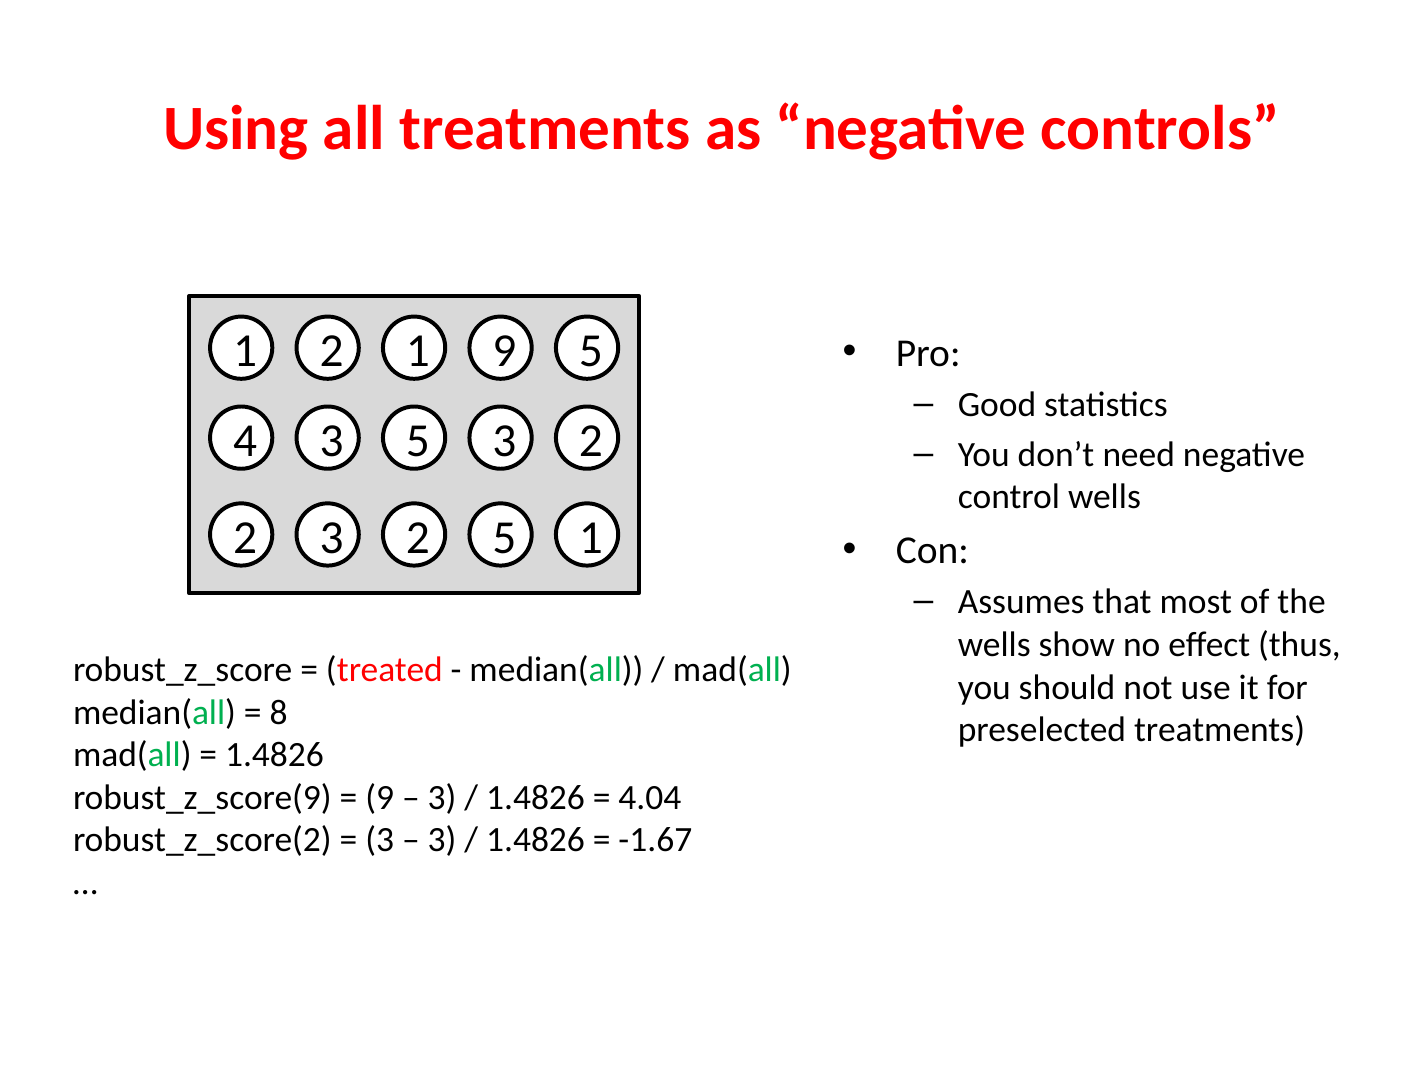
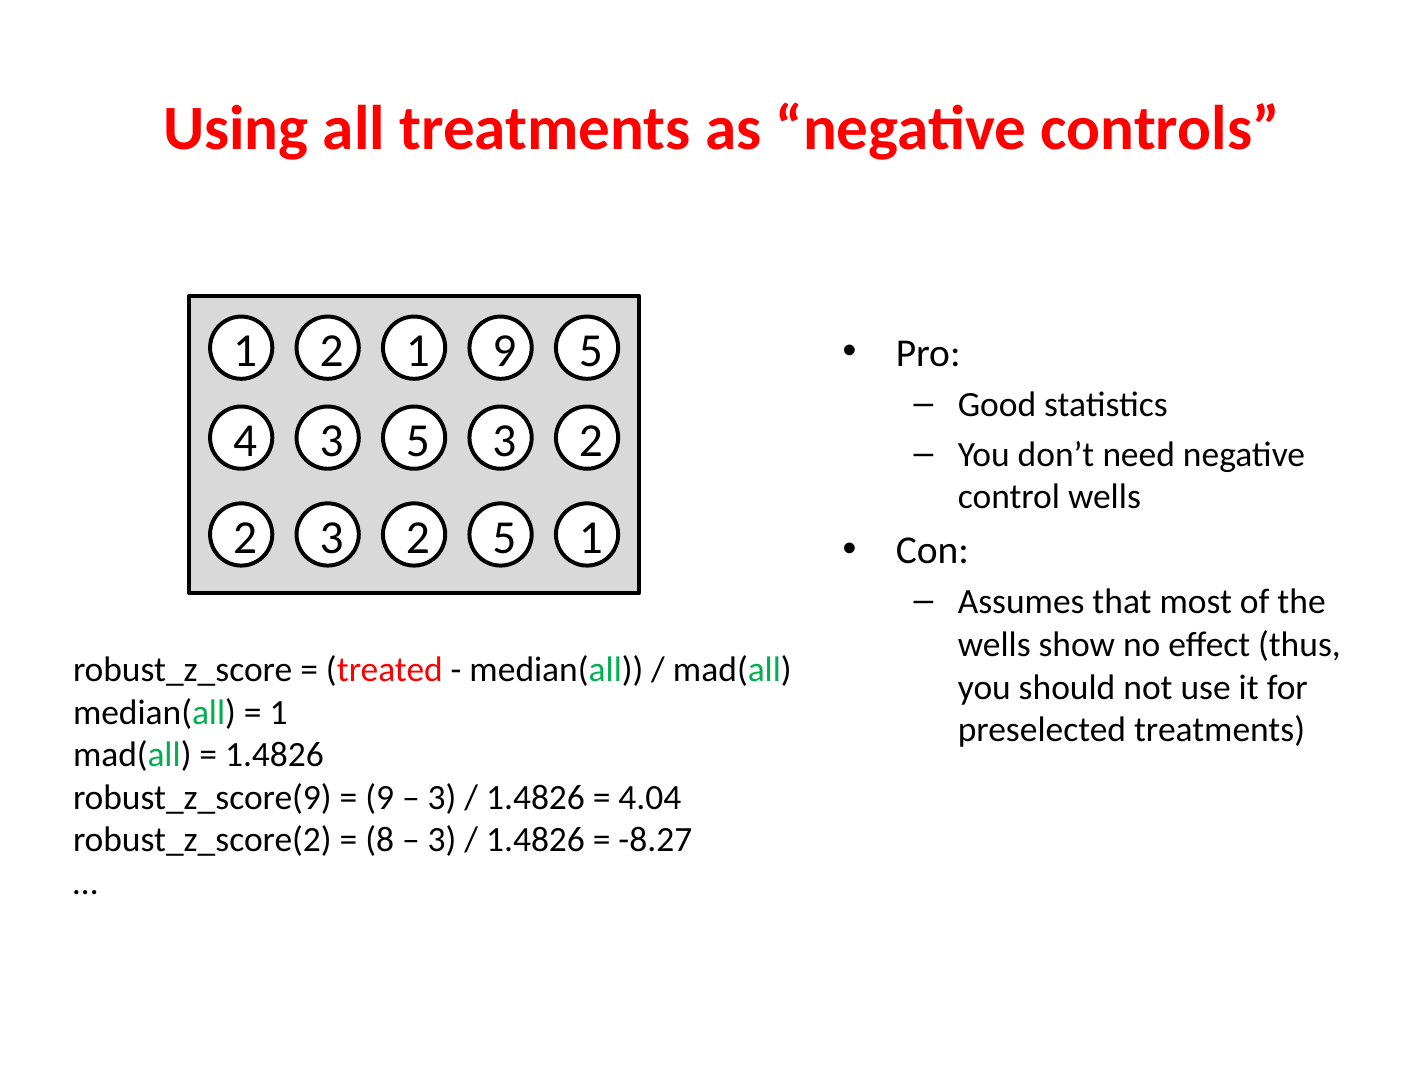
8: 8 -> 1 (279, 712)
3: 3 -> 8 (380, 840)
-1.67: -1.67 -> -8.27 (655, 840)
